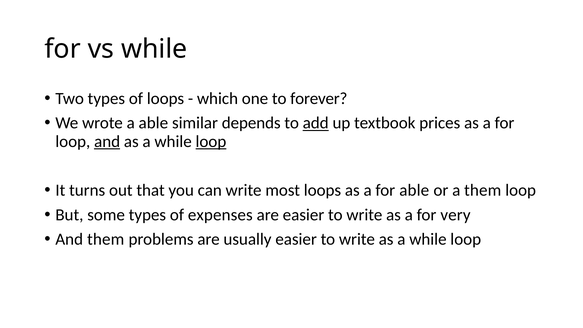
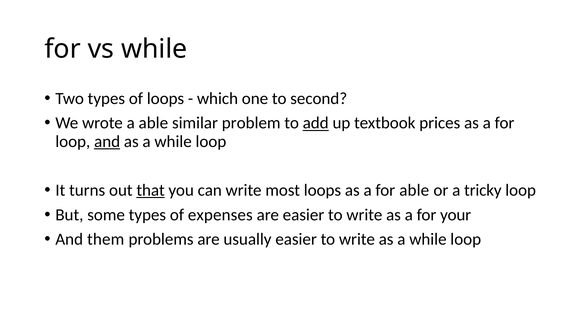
forever: forever -> second (319, 99)
depends: depends -> problem (251, 123)
loop underline: present -> none (211, 141)
that underline: none -> present (151, 190)
a them: them -> tricky (483, 190)
very: very -> your (456, 215)
